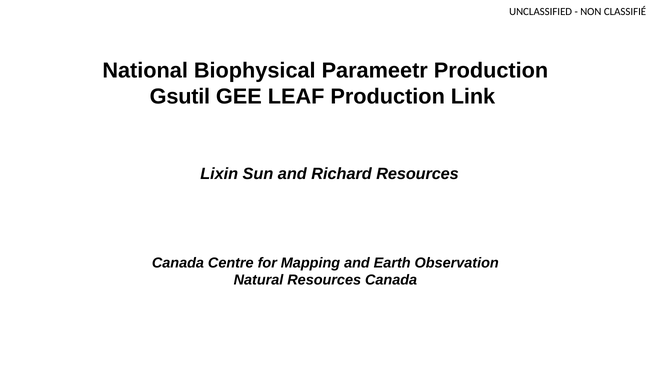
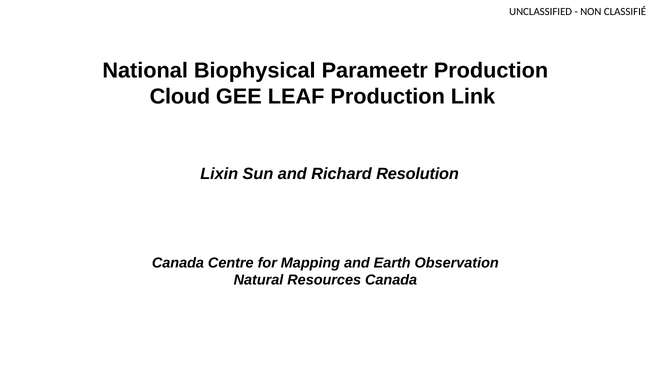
Gsutil: Gsutil -> Cloud (180, 97)
Richard Resources: Resources -> Resolution (418, 174)
